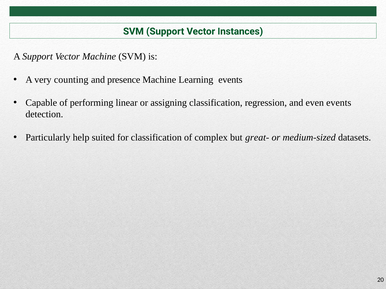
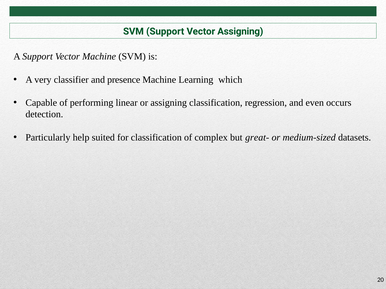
Vector Instances: Instances -> Assigning (240, 31)
counting: counting -> classifier (71, 80)
Learning events: events -> which (230, 80)
even events: events -> occurs (339, 103)
